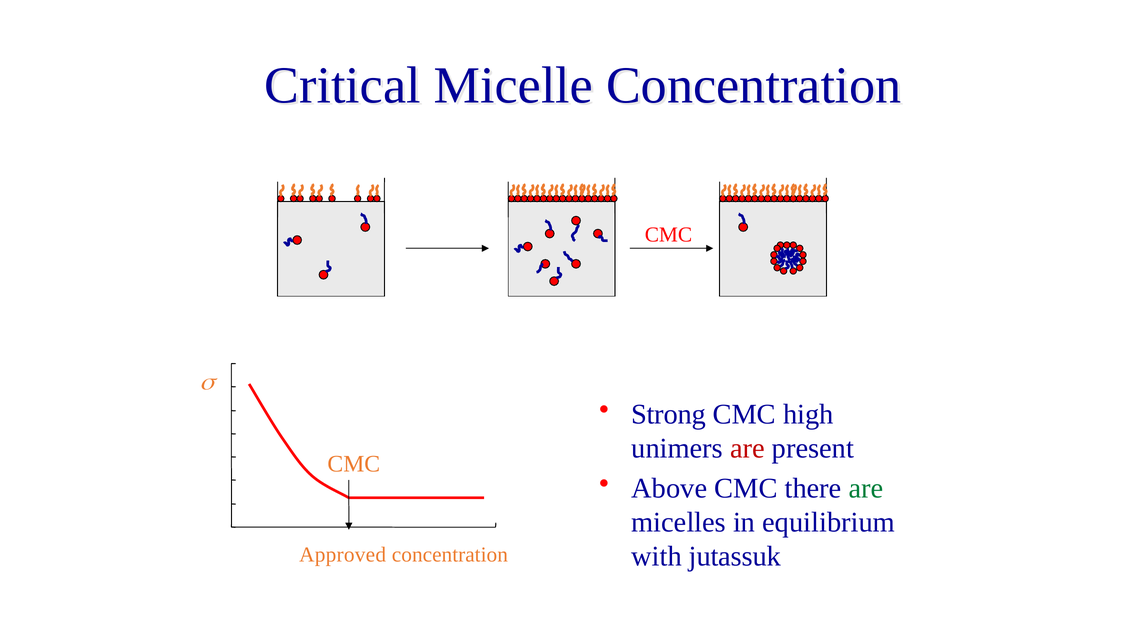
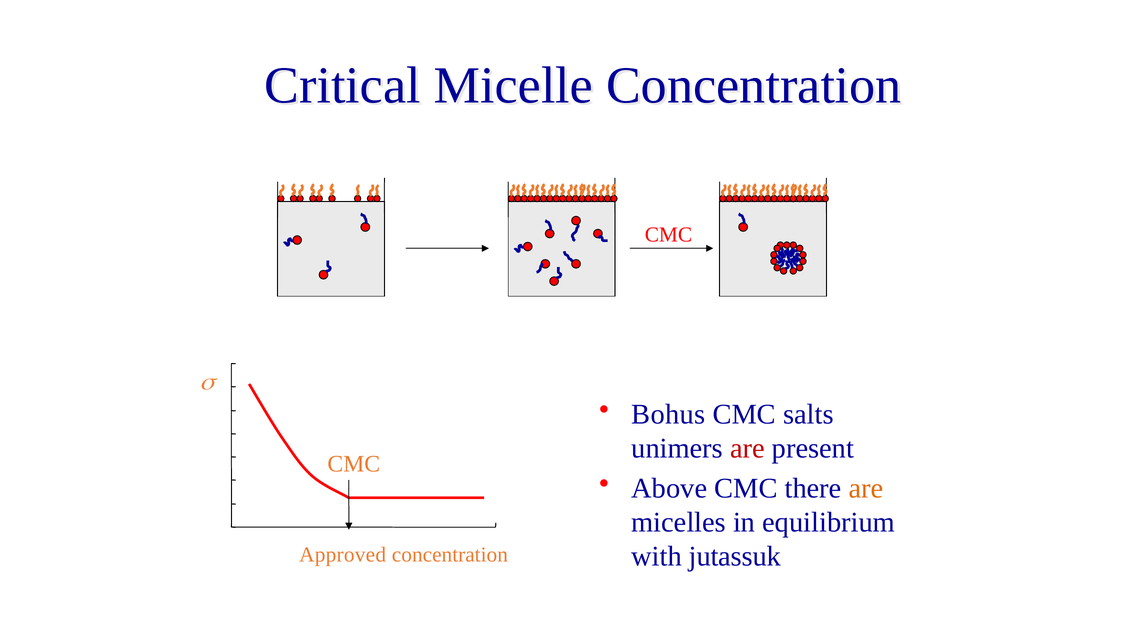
Strong: Strong -> Bohus (668, 415)
high: high -> salts (808, 415)
are colour: green -> orange (866, 489)
